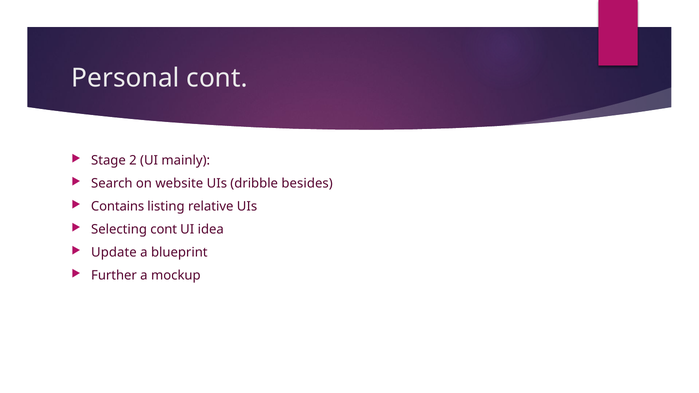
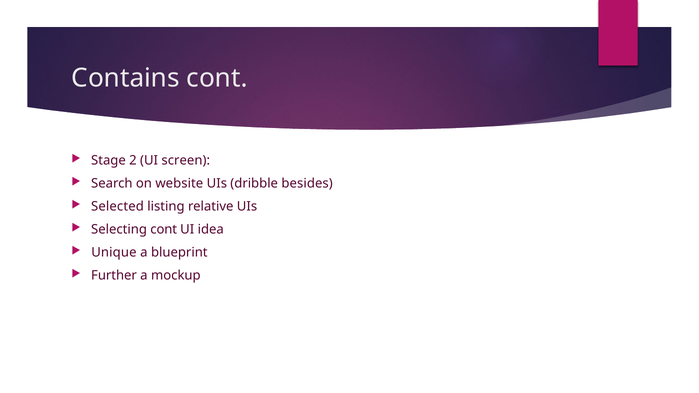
Personal: Personal -> Contains (126, 78)
mainly: mainly -> screen (186, 161)
Contains: Contains -> Selected (117, 207)
Update: Update -> Unique (114, 253)
